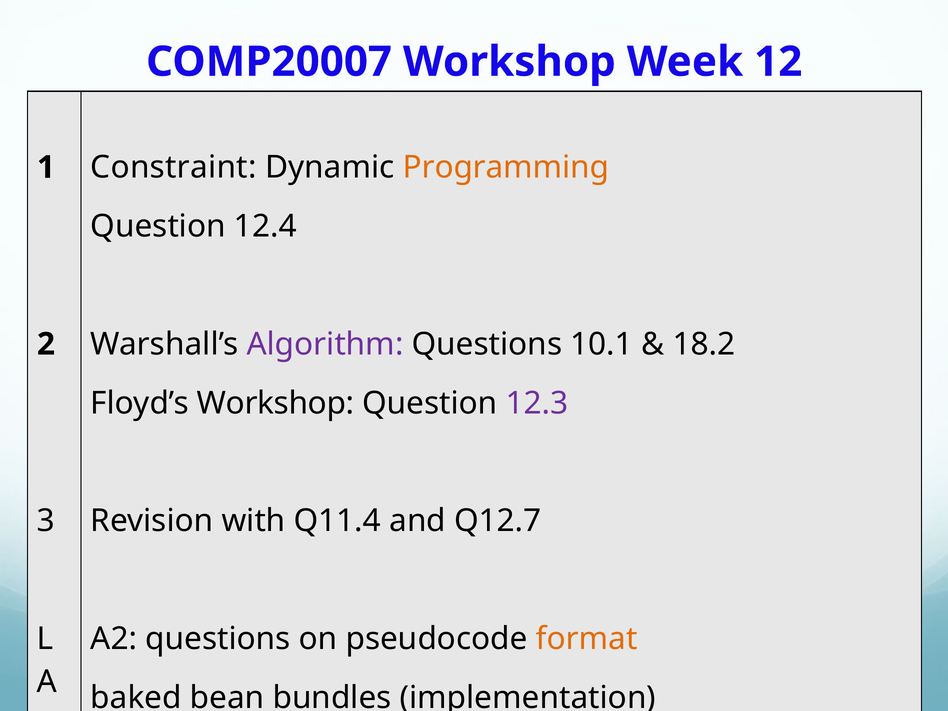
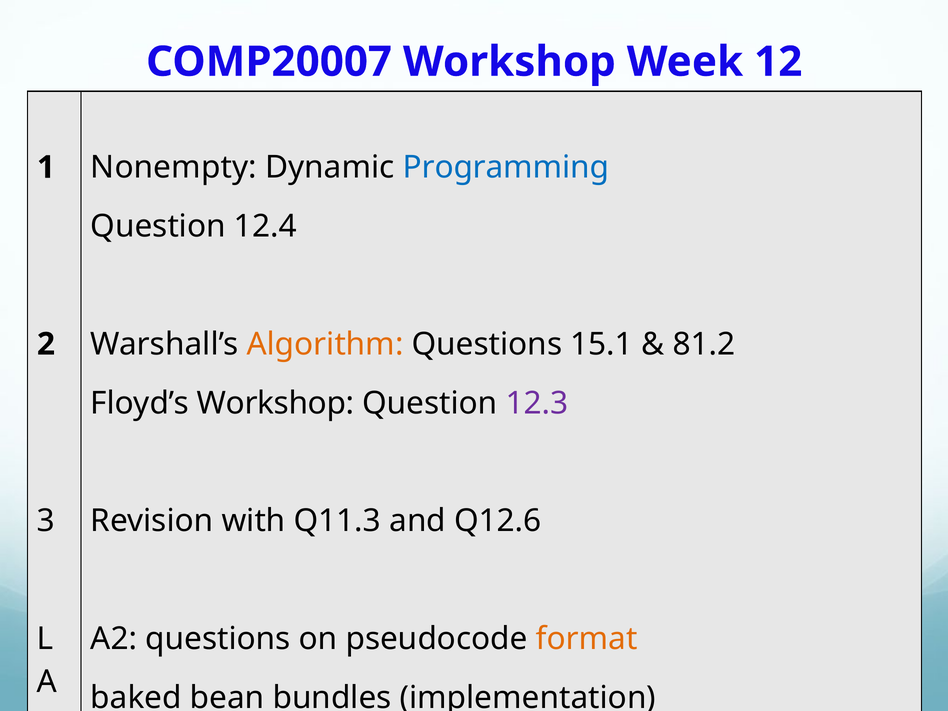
Constraint: Constraint -> Nonempty (174, 167)
Programming colour: orange -> blue (506, 167)
Algorithm colour: purple -> orange (325, 344)
10.1: 10.1 -> 15.1 (602, 344)
18.2: 18.2 -> 81.2 (704, 344)
Q11.4: Q11.4 -> Q11.3 (337, 521)
Q12.7: Q12.7 -> Q12.6 (498, 521)
